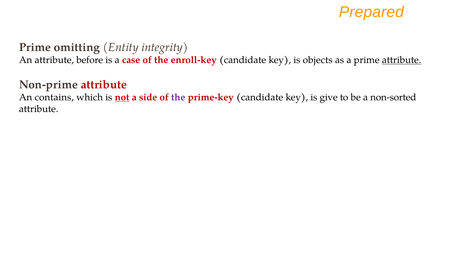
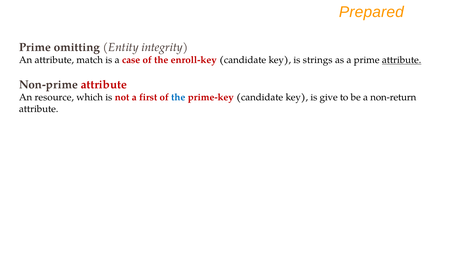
before: before -> match (90, 60)
objects: objects -> strings (318, 60)
contains: contains -> resource (54, 97)
not underline: present -> none (122, 97)
side: side -> first (148, 97)
the colour: purple -> blue (178, 97)
non-sorted: non-sorted -> non-return (393, 97)
